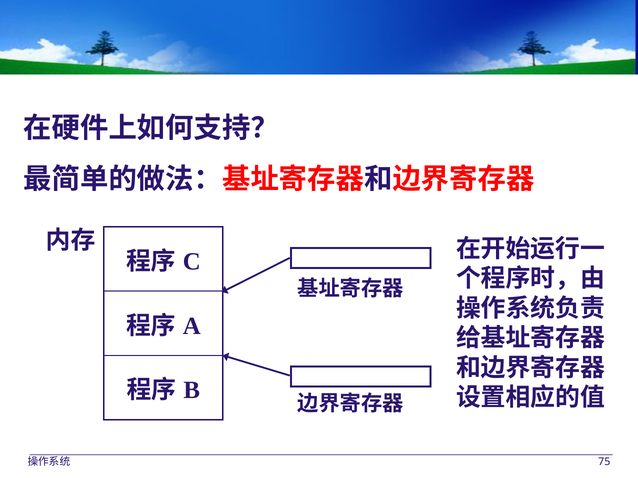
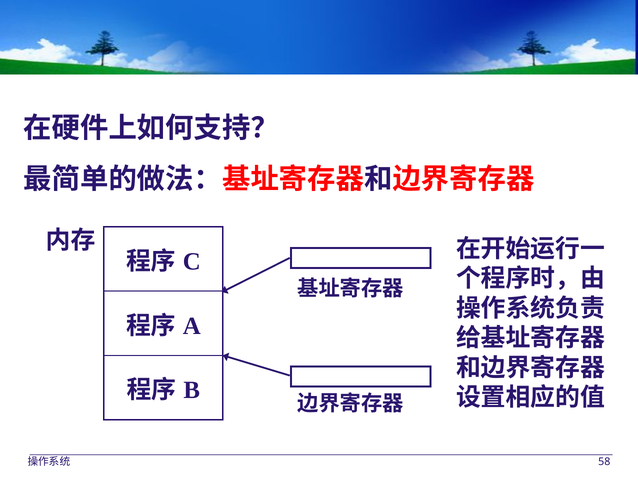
75: 75 -> 58 (604, 462)
